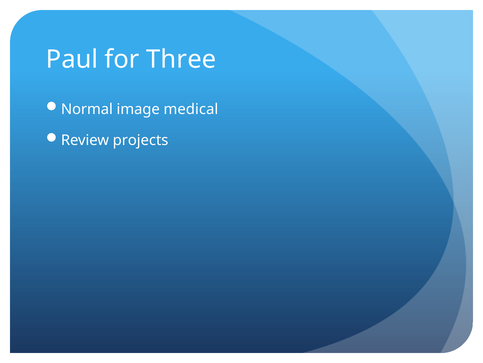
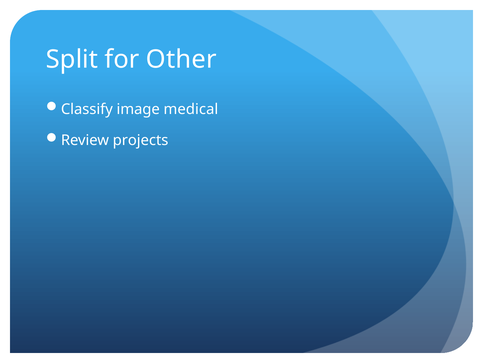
Paul: Paul -> Split (72, 59)
Three: Three -> Other (181, 59)
Normal: Normal -> Classify (87, 109)
